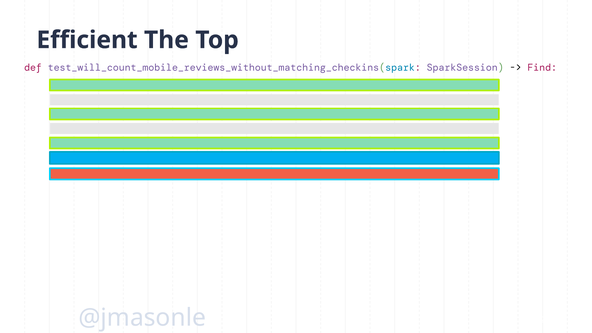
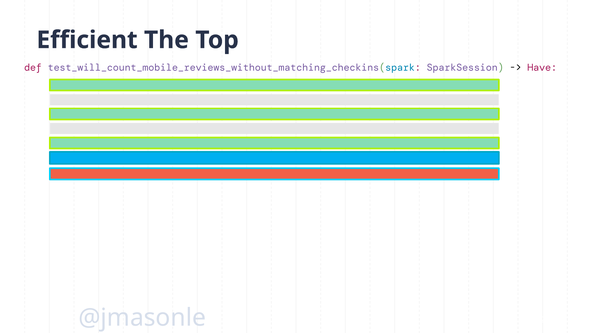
Find: Find -> Have (542, 67)
